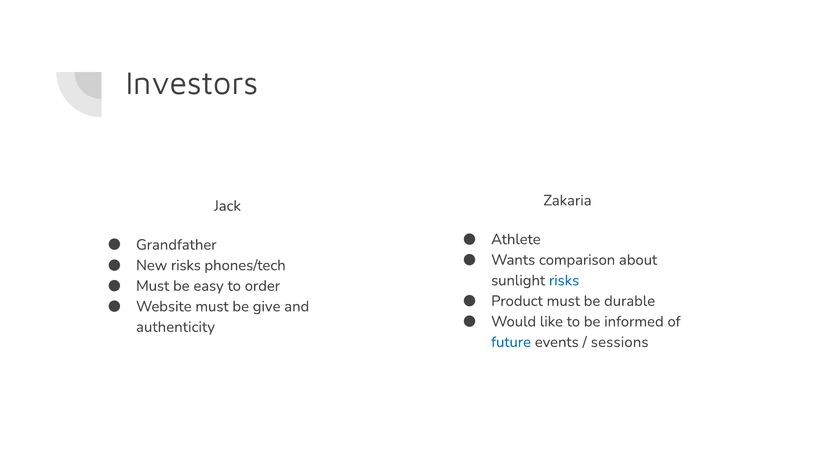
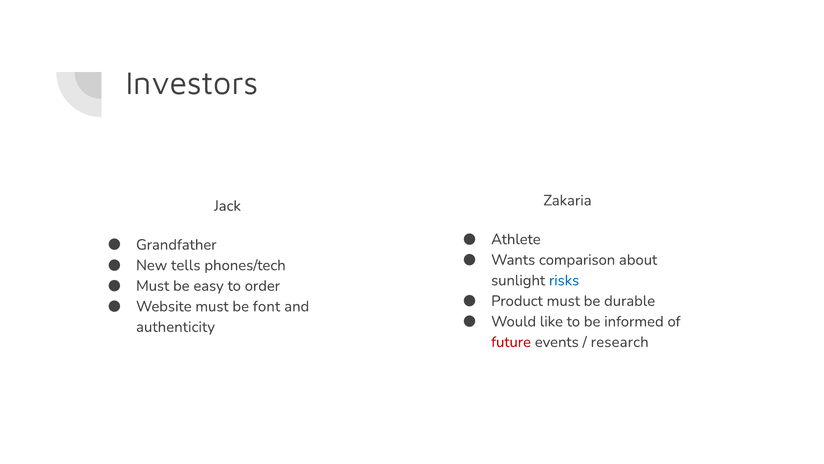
New risks: risks -> tells (186, 265)
give: give -> font (267, 306)
future colour: blue -> red (511, 342)
sessions: sessions -> research (620, 342)
